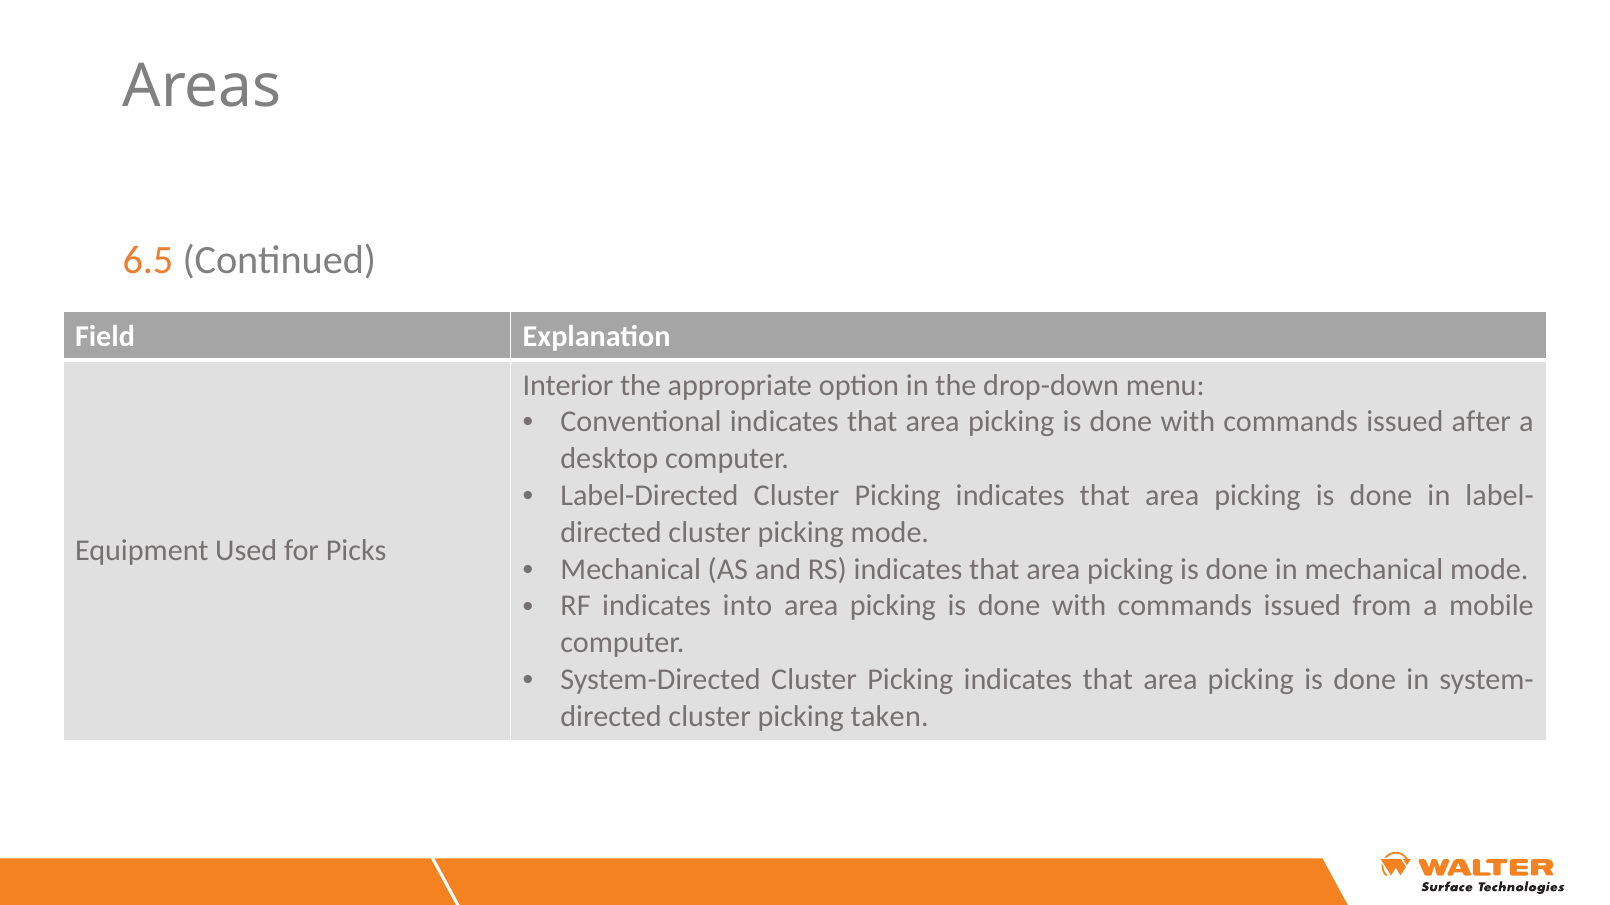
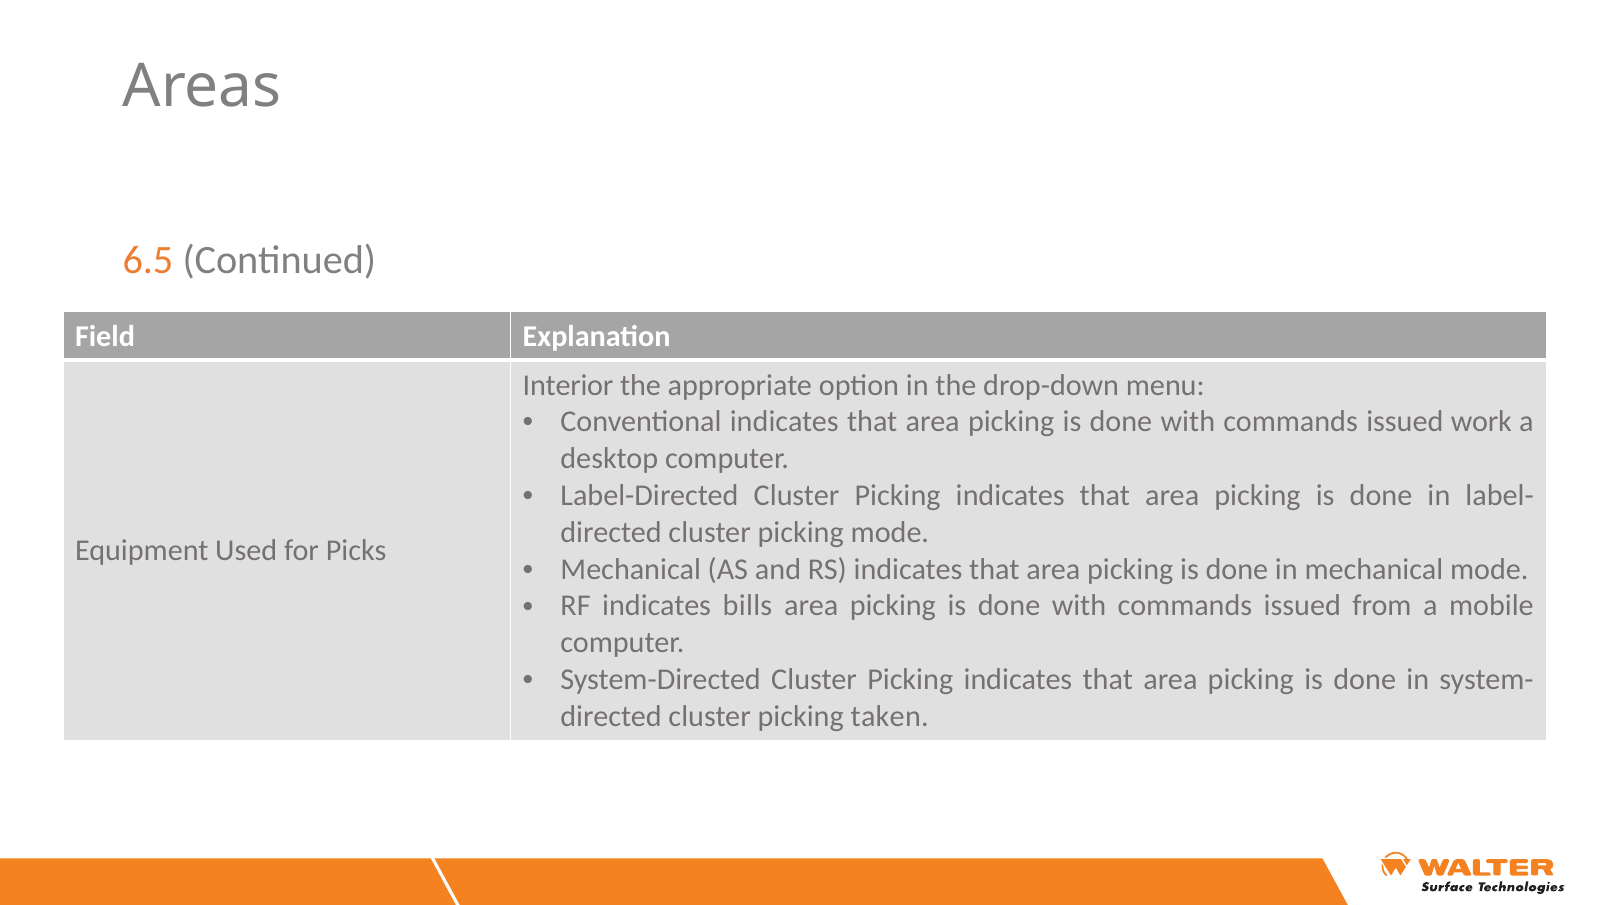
after: after -> work (1481, 422)
into: into -> bills (747, 606)
